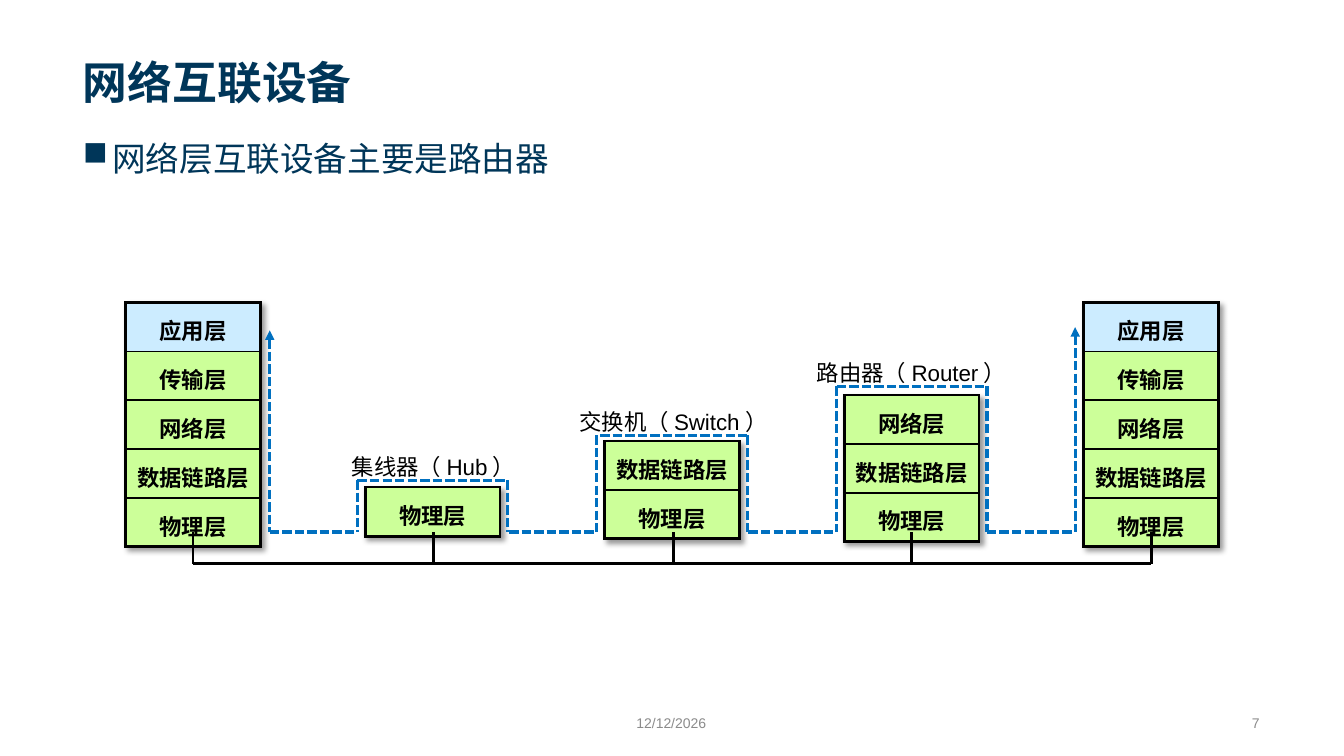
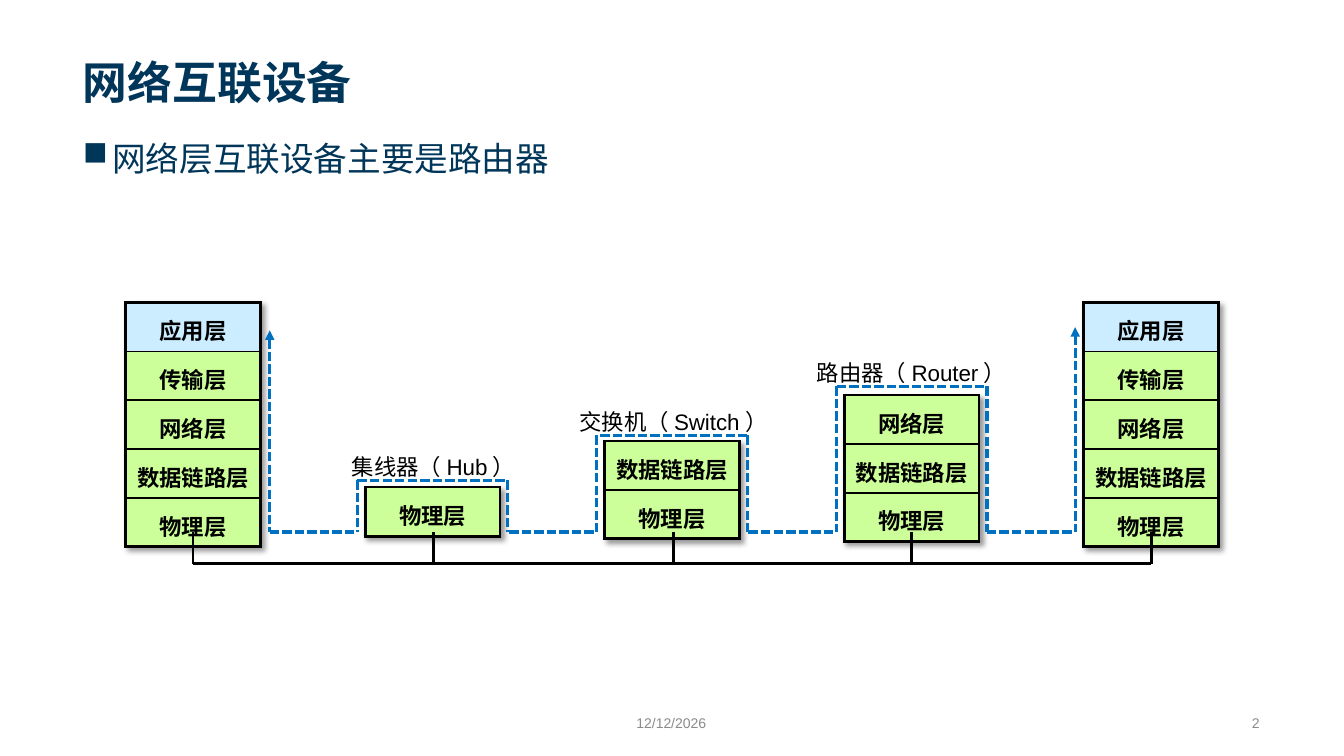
7: 7 -> 2 (1256, 724)
